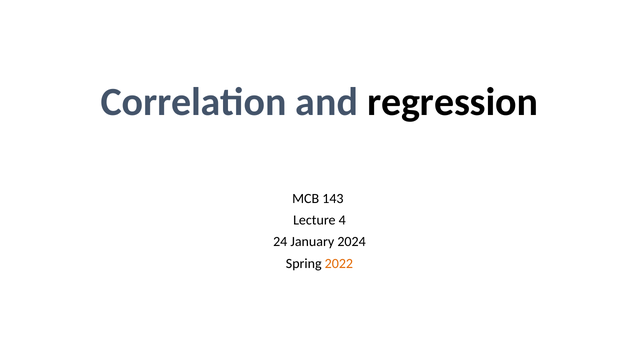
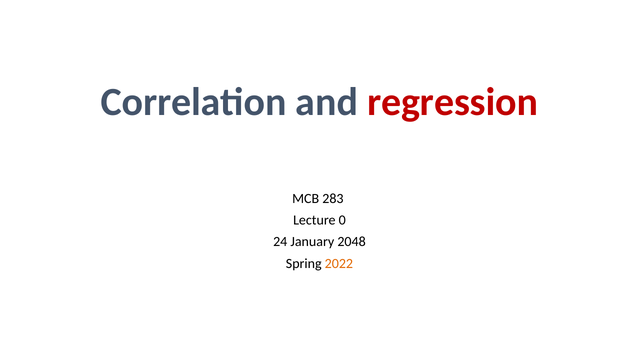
regression colour: black -> red (453, 102)
143: 143 -> 283 (333, 199)
4: 4 -> 0 (342, 220)
2024: 2024 -> 2048 (352, 242)
